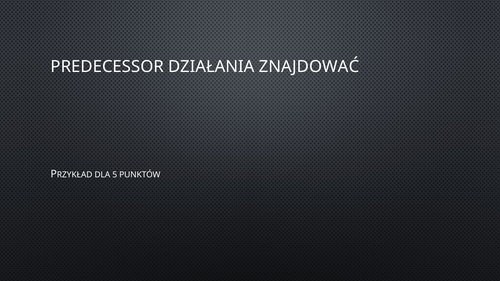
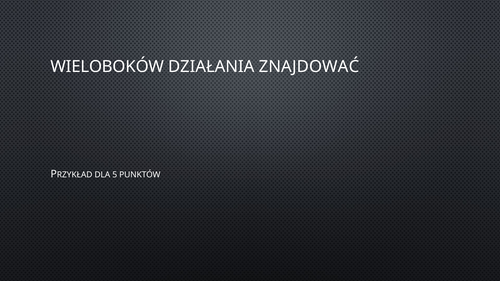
PREDECESSOR: PREDECESSOR -> WIELOBOKÓW (107, 67)
